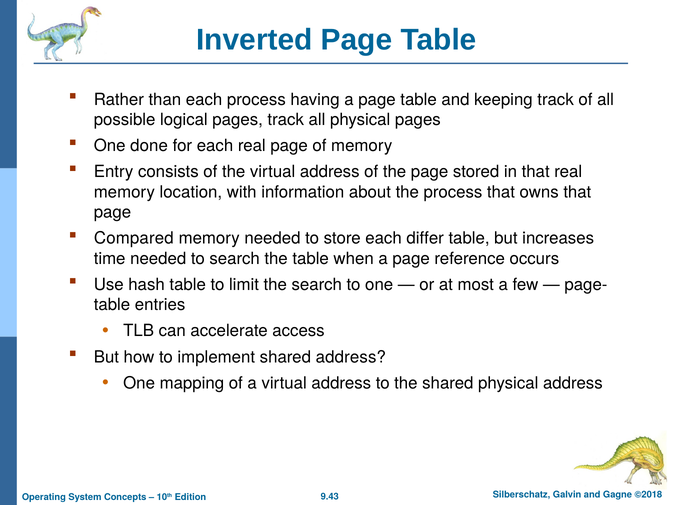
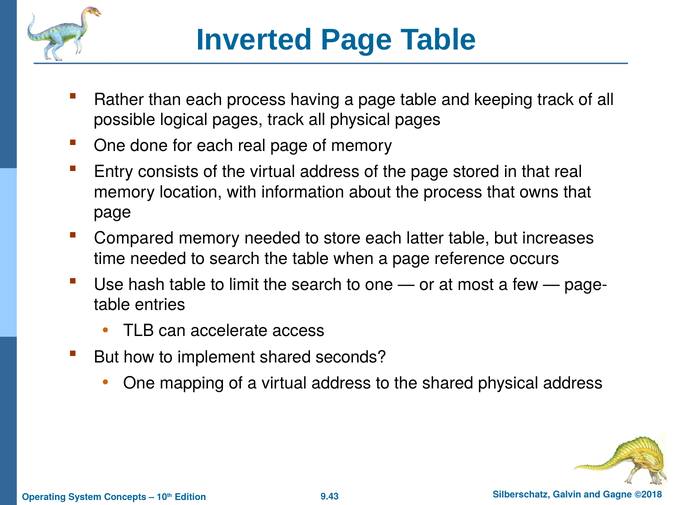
differ: differ -> latter (425, 238)
shared address: address -> seconds (351, 357)
